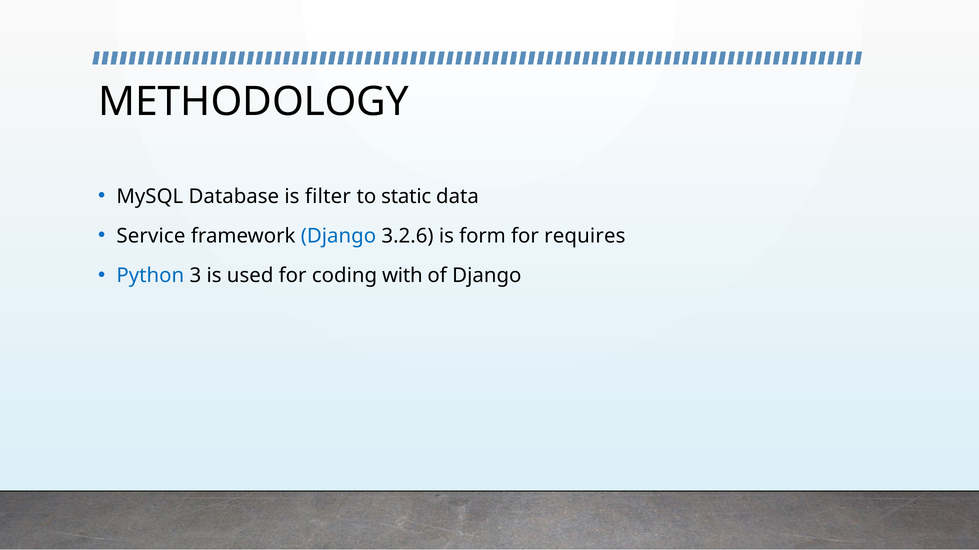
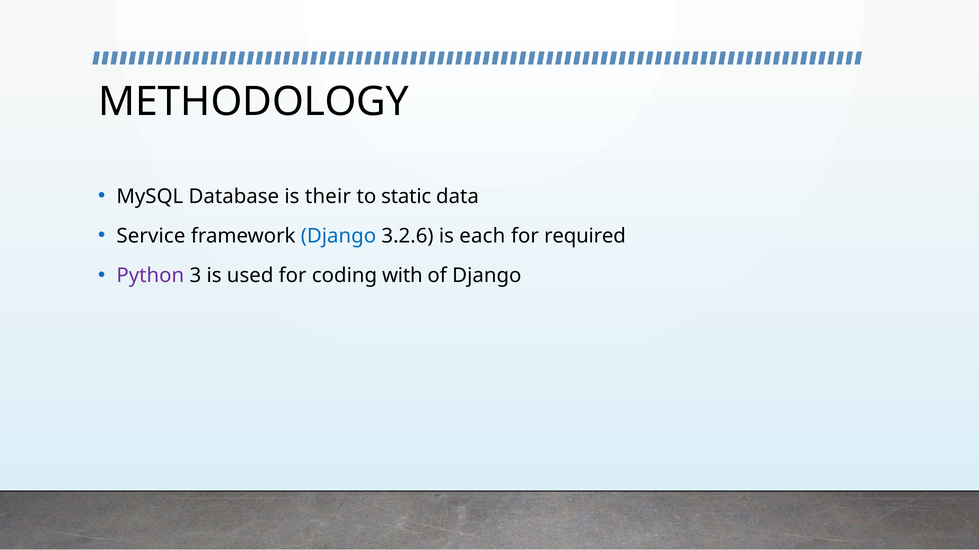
filter: filter -> their (328, 197)
form: form -> each (482, 236)
requires: requires -> required (585, 236)
Python colour: blue -> purple (150, 276)
